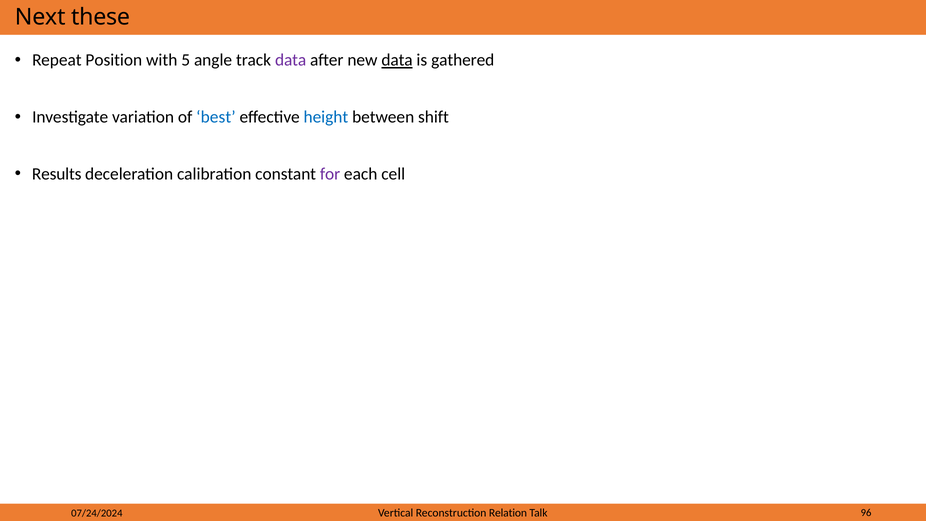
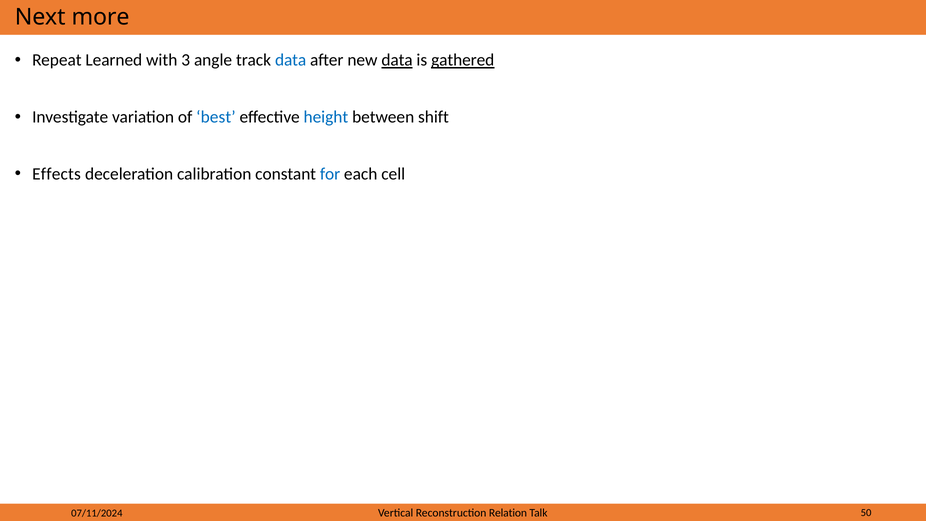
these: these -> more (100, 17)
Position: Position -> Learned (114, 60)
5: 5 -> 3 (186, 60)
data colour: purple -> blue (291, 60)
gathered underline: none -> present (463, 60)
Results: Results -> Effects (57, 174)
for colour: purple -> blue (330, 174)
96: 96 -> 50 (866, 513)
07/24/2024: 07/24/2024 -> 07/11/2024 (97, 513)
